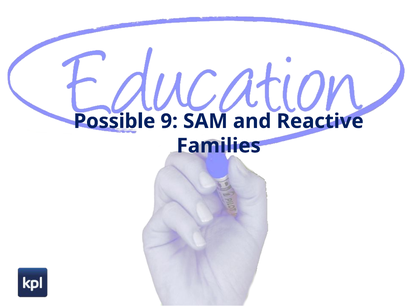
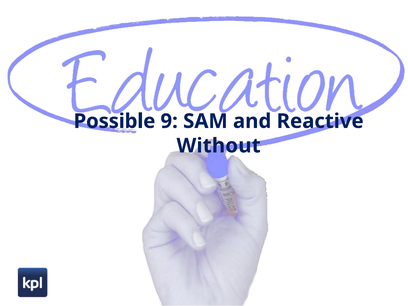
Families: Families -> Without (219, 146)
